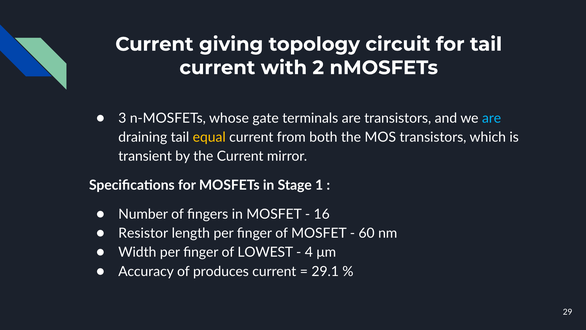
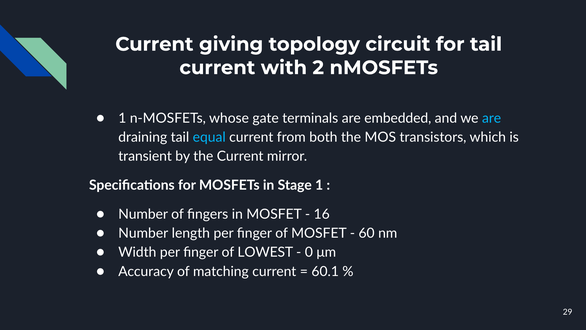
3: 3 -> 1 (122, 118)
are transistors: transistors -> embedded (398, 118)
equal colour: yellow -> light blue (209, 137)
Resistor: Resistor -> Number (143, 233)
4: 4 -> 0 (309, 252)
produces: produces -> matching (221, 271)
29.1: 29.1 -> 60.1 (325, 271)
